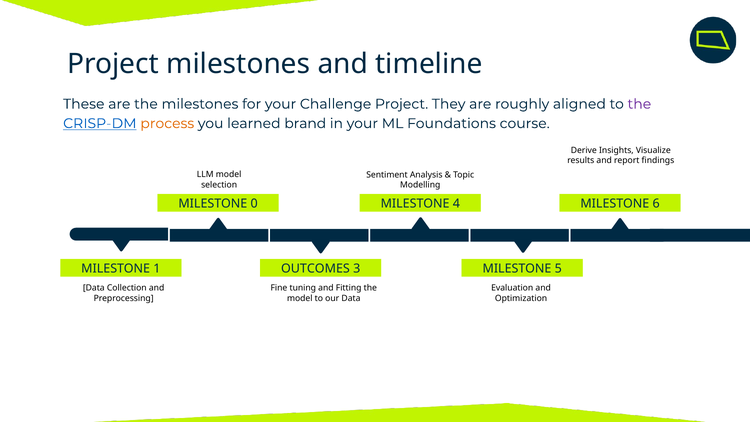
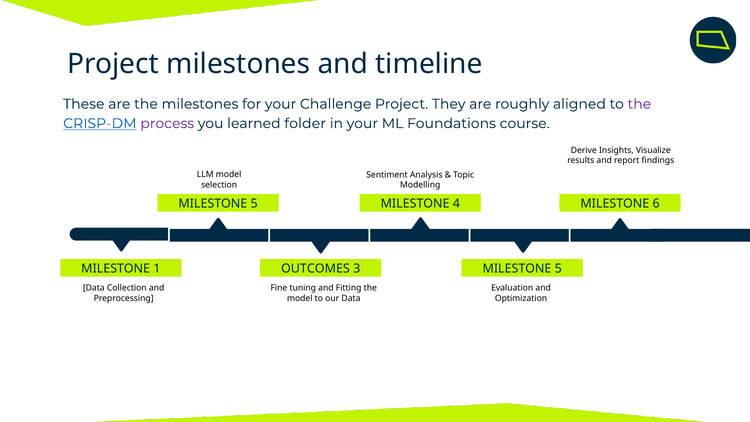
process colour: orange -> purple (167, 123)
brand: brand -> folder (305, 123)
0: 0 -> 5 (254, 204)
